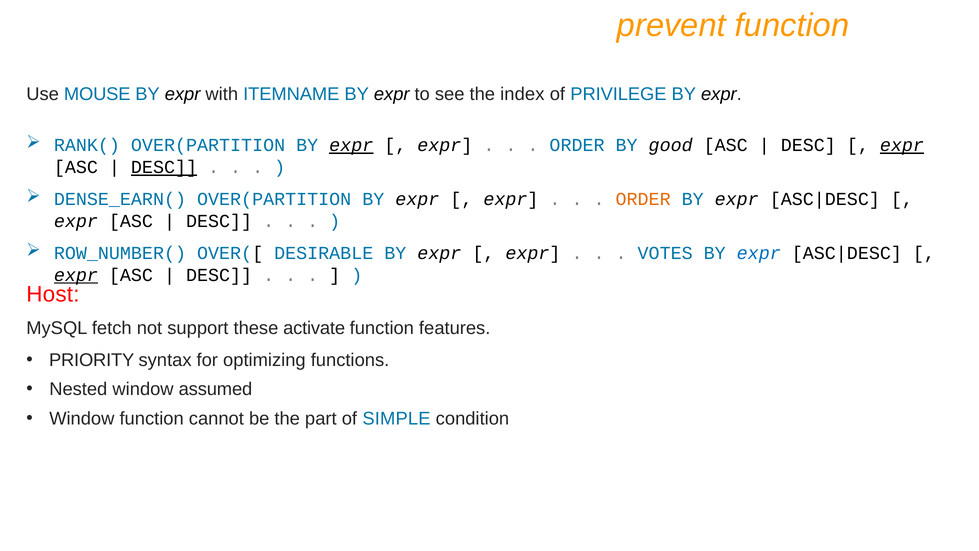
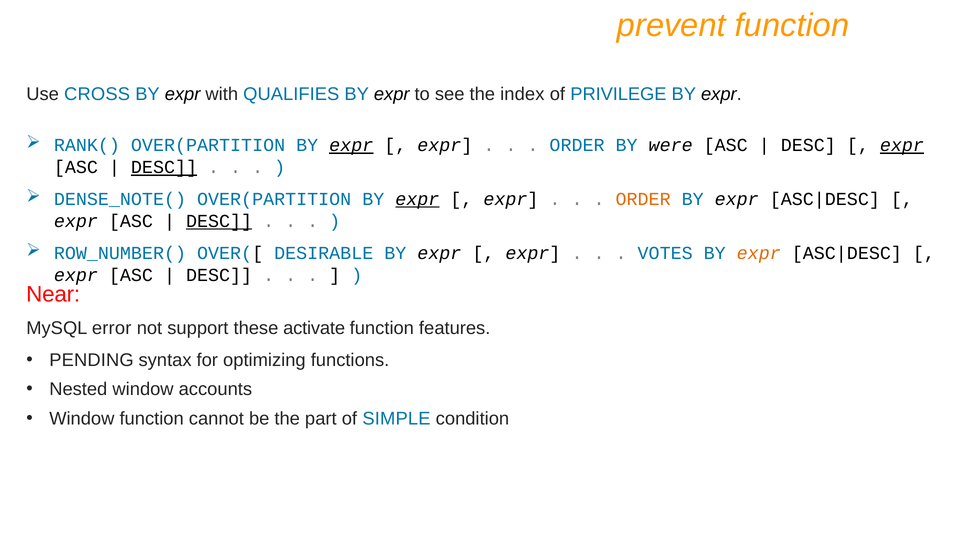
MOUSE: MOUSE -> CROSS (97, 94)
ITEMNAME: ITEMNAME -> QUALIFIES (291, 94)
good: good -> were (671, 145)
DENSE_EARN(: DENSE_EARN( -> DENSE_NOTE( (120, 199)
expr underline: none -> present (417, 199)
DESC underline: none -> present (219, 221)
expr colour: blue -> orange (759, 253)
expr underline: present -> none (76, 275)
Host: Host -> Near (53, 294)
fetch: fetch -> error (112, 328)
PRIORITY: PRIORITY -> PENDING (91, 360)
assumed: assumed -> accounts (215, 389)
